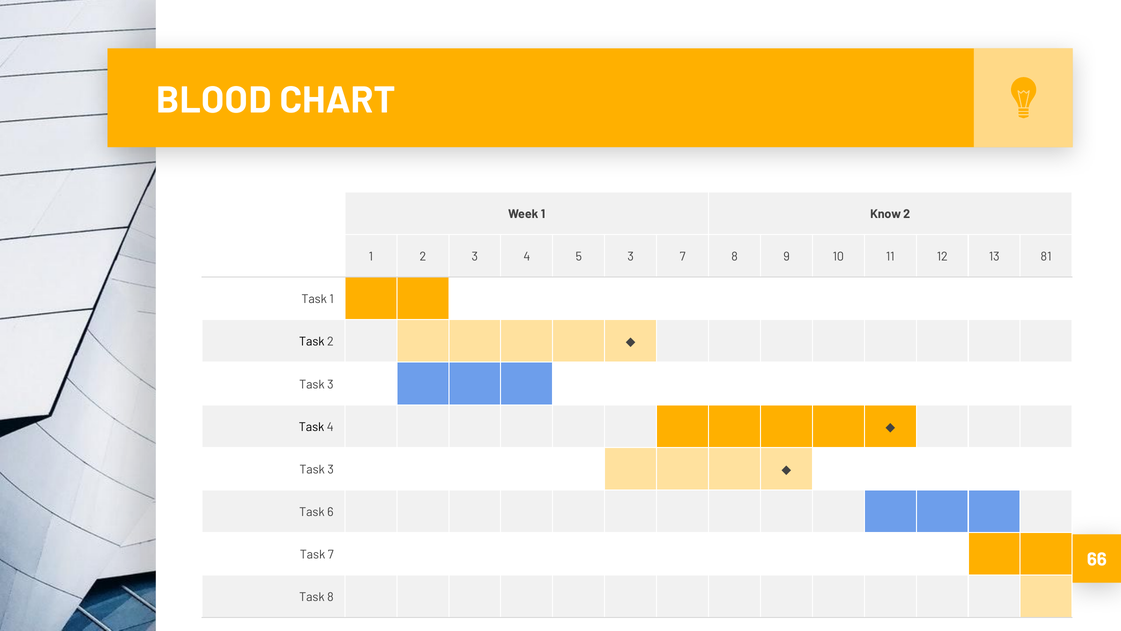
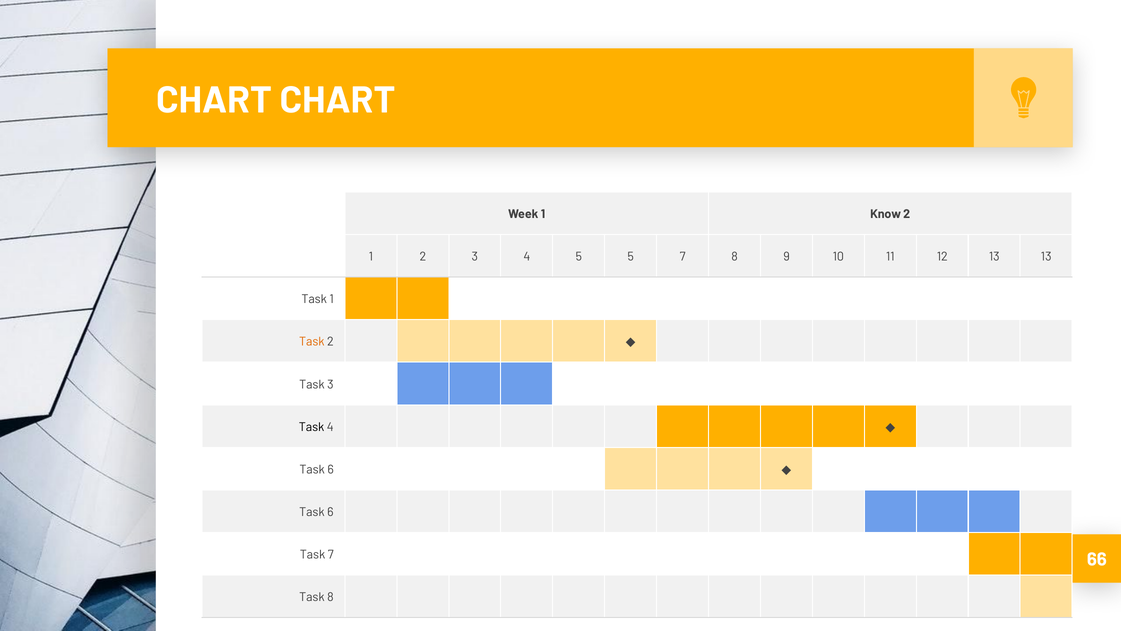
BLOOD: BLOOD -> CHART (214, 100)
5 3: 3 -> 5 (631, 257)
13 81: 81 -> 13 (1046, 257)
Task colour: black -> orange (312, 342)
3: 3 -> 6 (331, 469)
